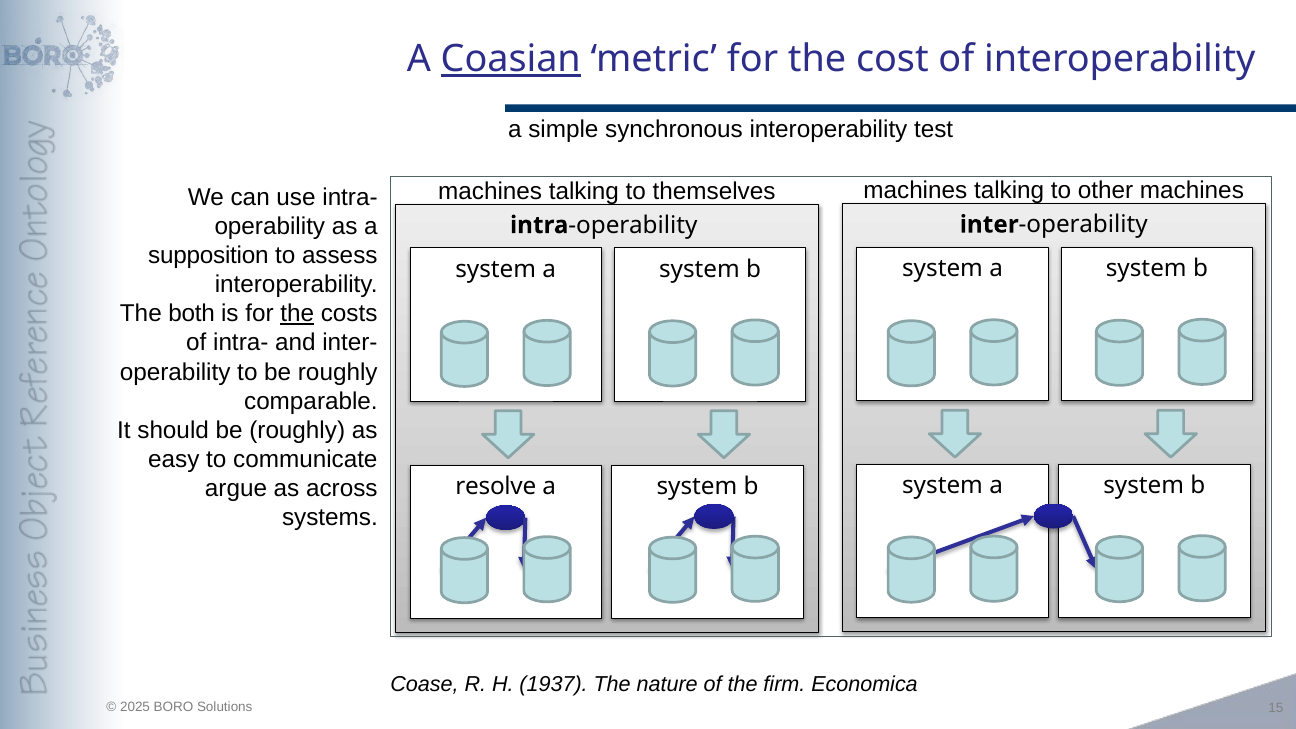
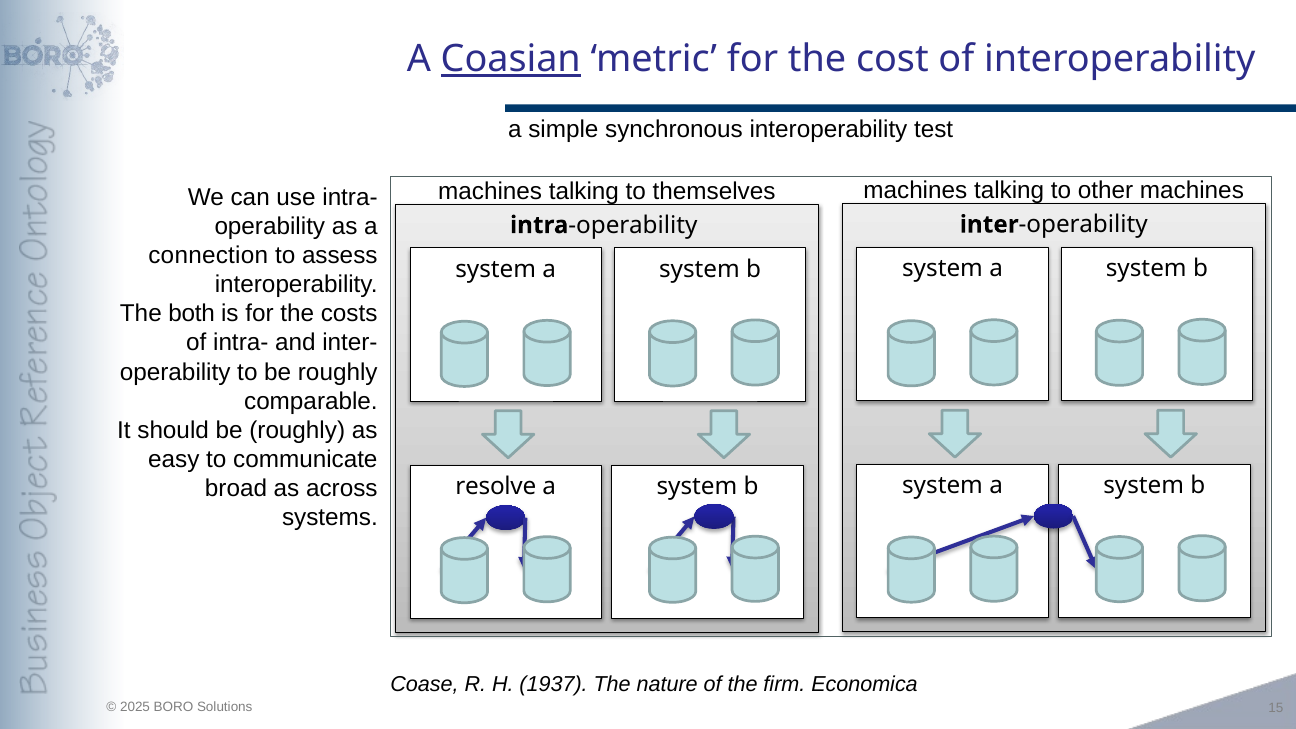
supposition: supposition -> connection (208, 255)
the underline: present -> none (297, 314)
argue: argue -> broad (236, 489)
